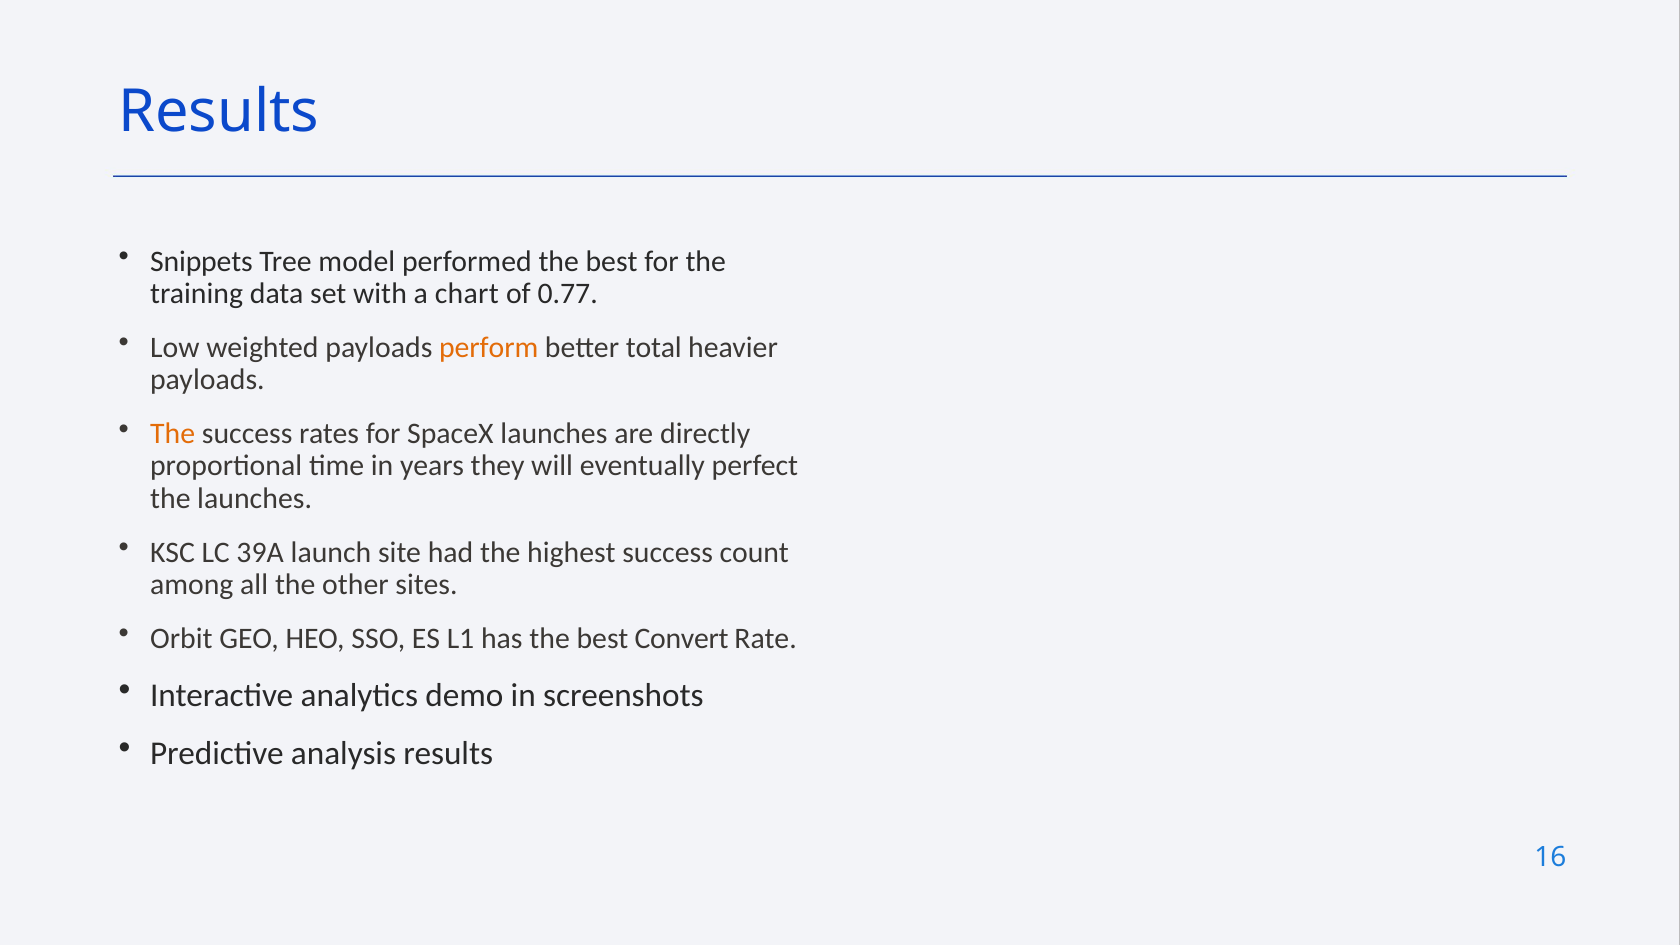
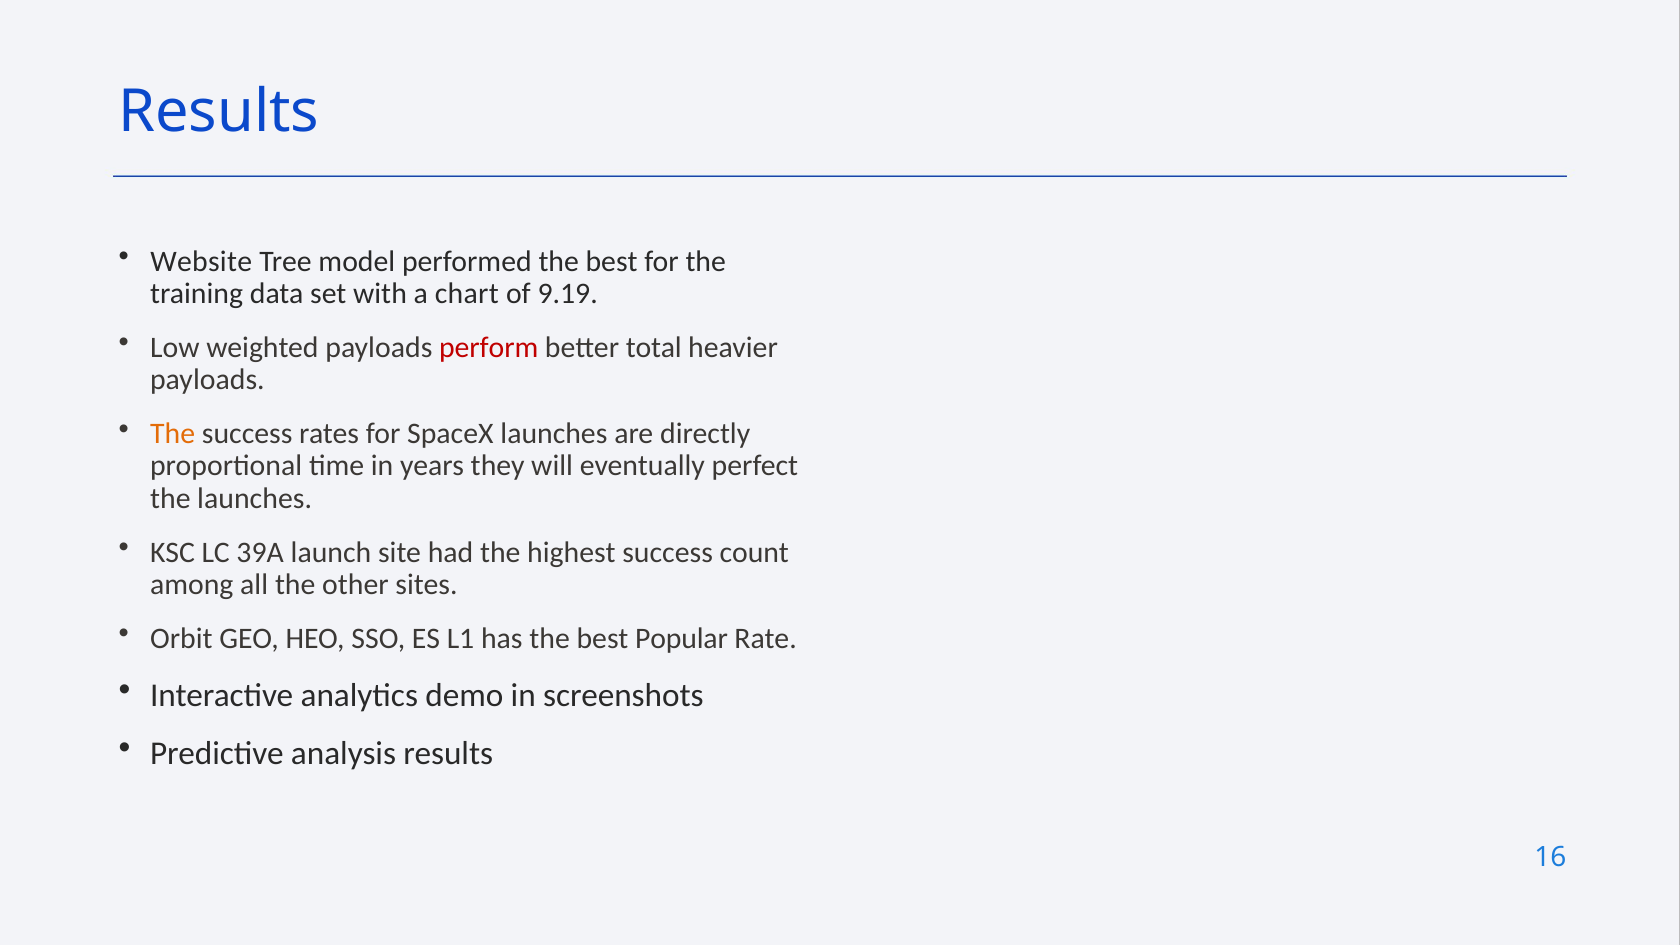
Snippets: Snippets -> Website (201, 261)
0.77: 0.77 -> 9.19 (568, 293)
perform colour: orange -> red (489, 348)
Convert: Convert -> Popular (681, 639)
